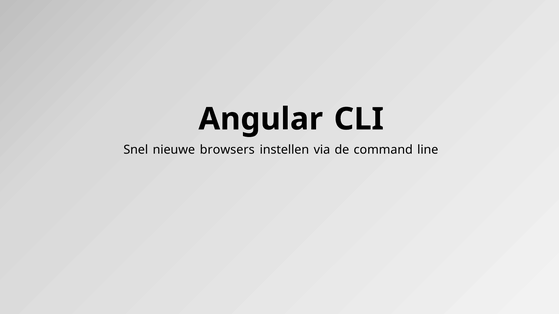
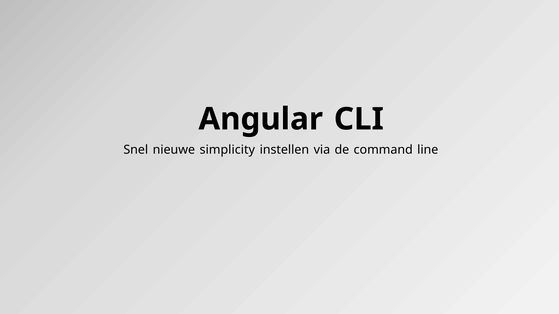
browsers: browsers -> simplicity (227, 150)
